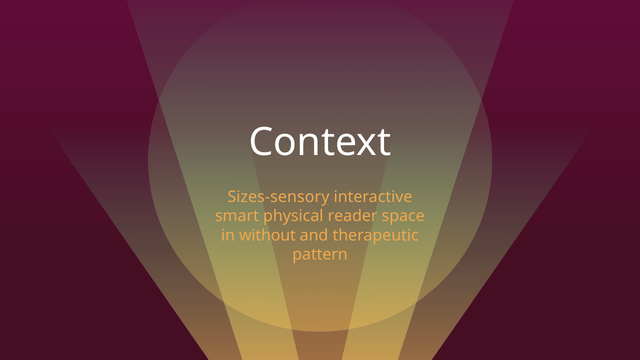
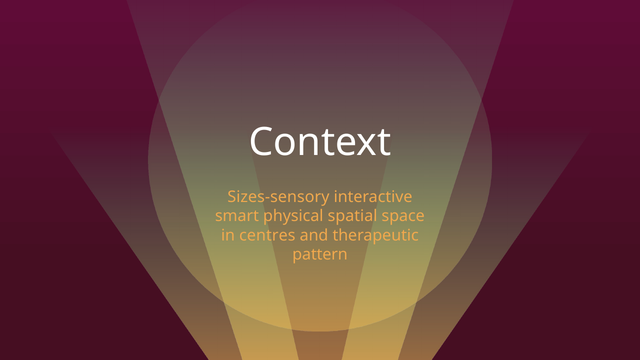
reader: reader -> spatial (353, 216)
without: without -> centres (267, 235)
